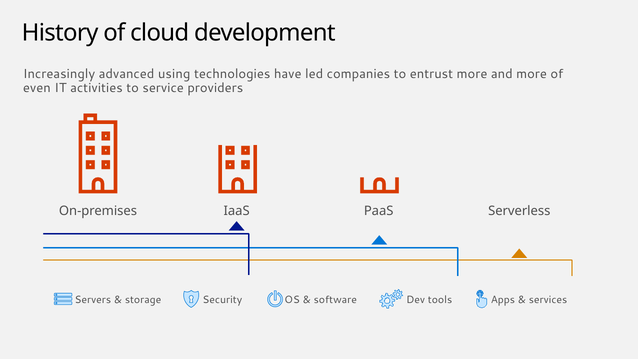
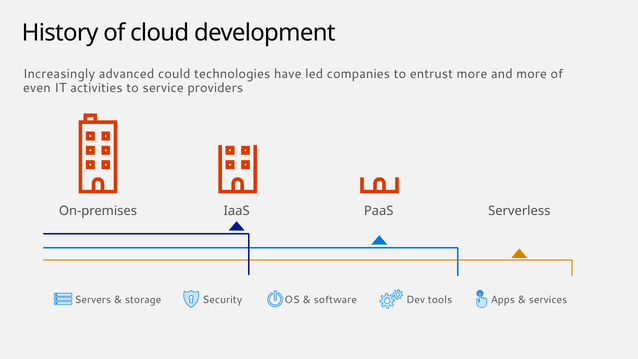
using: using -> could (174, 74)
